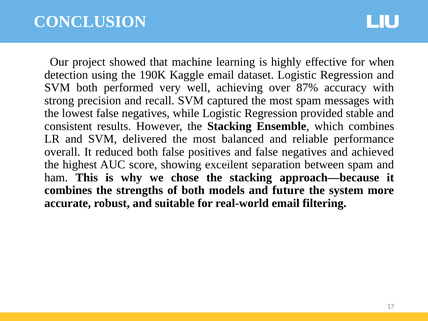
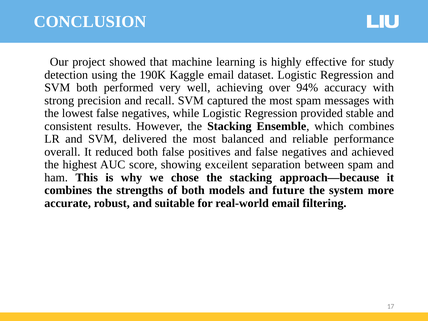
when: when -> study (381, 62)
87%: 87% -> 94% (307, 88)
